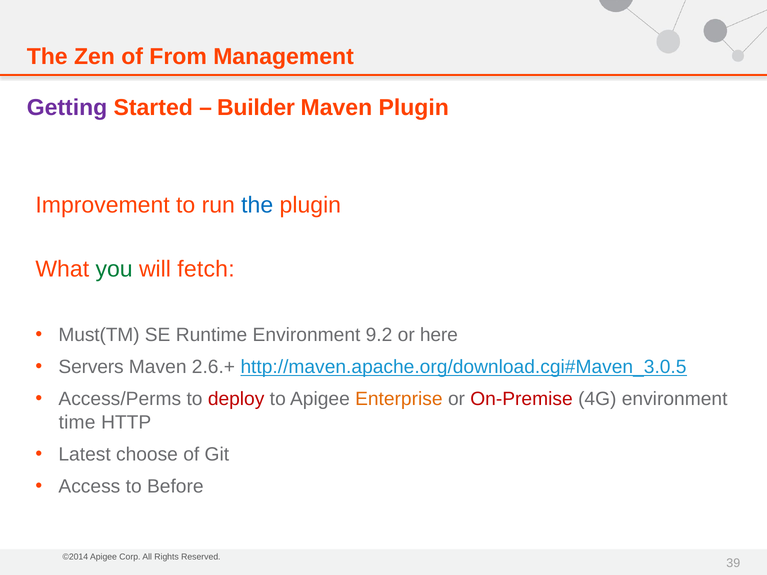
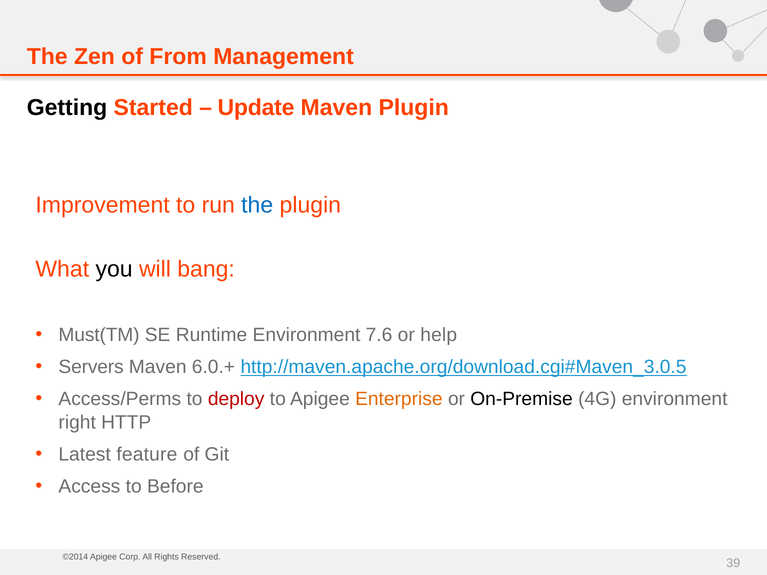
Getting colour: purple -> black (67, 108)
Builder: Builder -> Update (256, 108)
you colour: green -> black (114, 269)
fetch: fetch -> bang (206, 269)
9.2: 9.2 -> 7.6 (379, 335)
here: here -> help (439, 335)
2.6.+: 2.6.+ -> 6.0.+ (213, 367)
On-Premise colour: red -> black (522, 399)
time: time -> right (77, 422)
choose: choose -> feature (147, 454)
